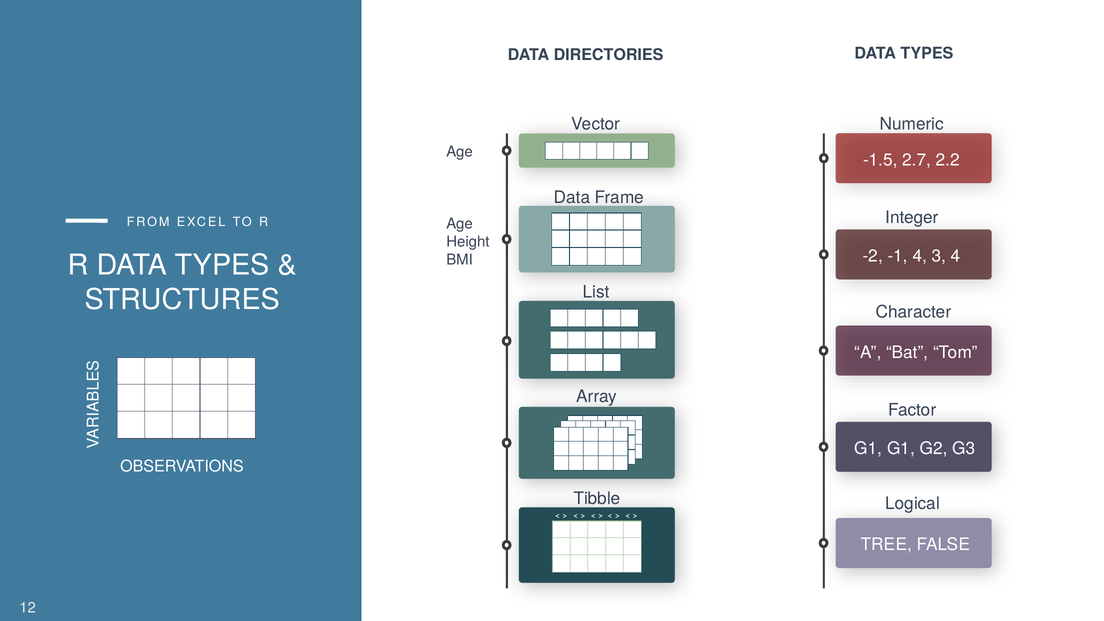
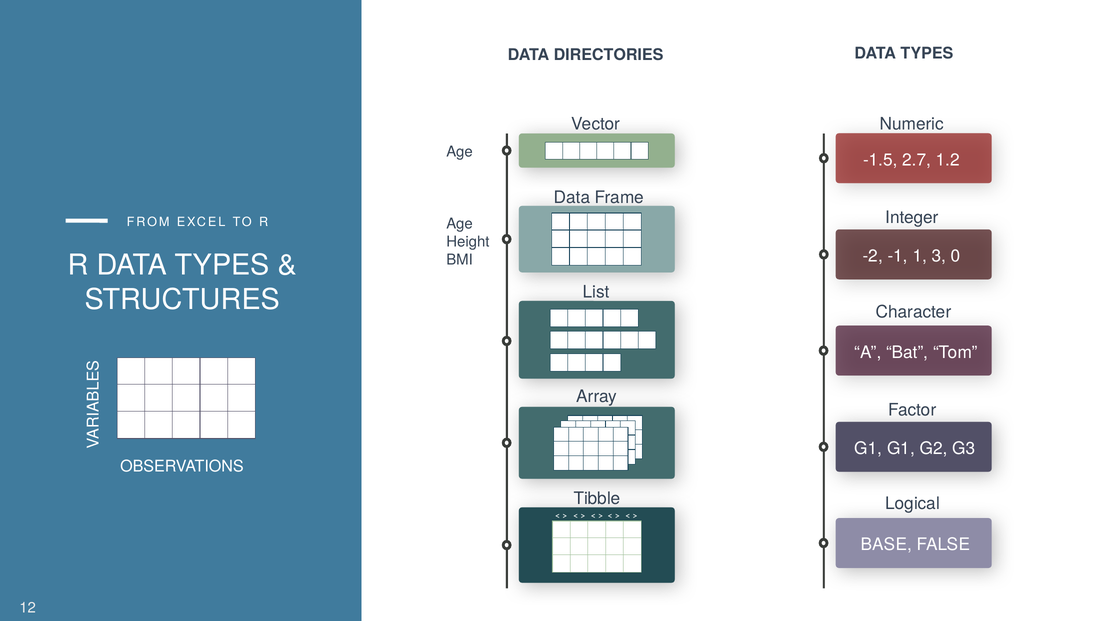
2.2: 2.2 -> 1.2 (948, 160)
-1 4: 4 -> 1 (920, 256)
3 4: 4 -> 0 (956, 256)
TREE: TREE -> BASE (886, 545)
